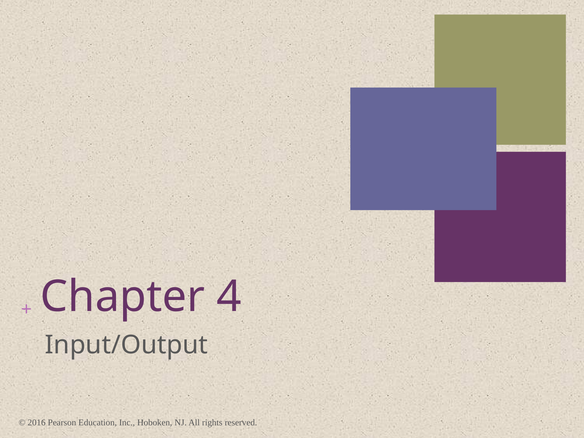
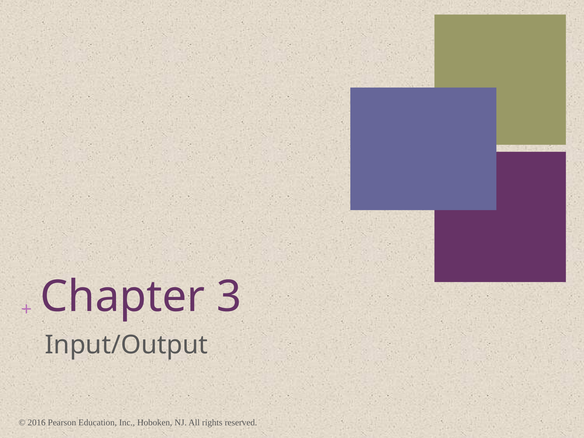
4: 4 -> 3 (229, 297)
